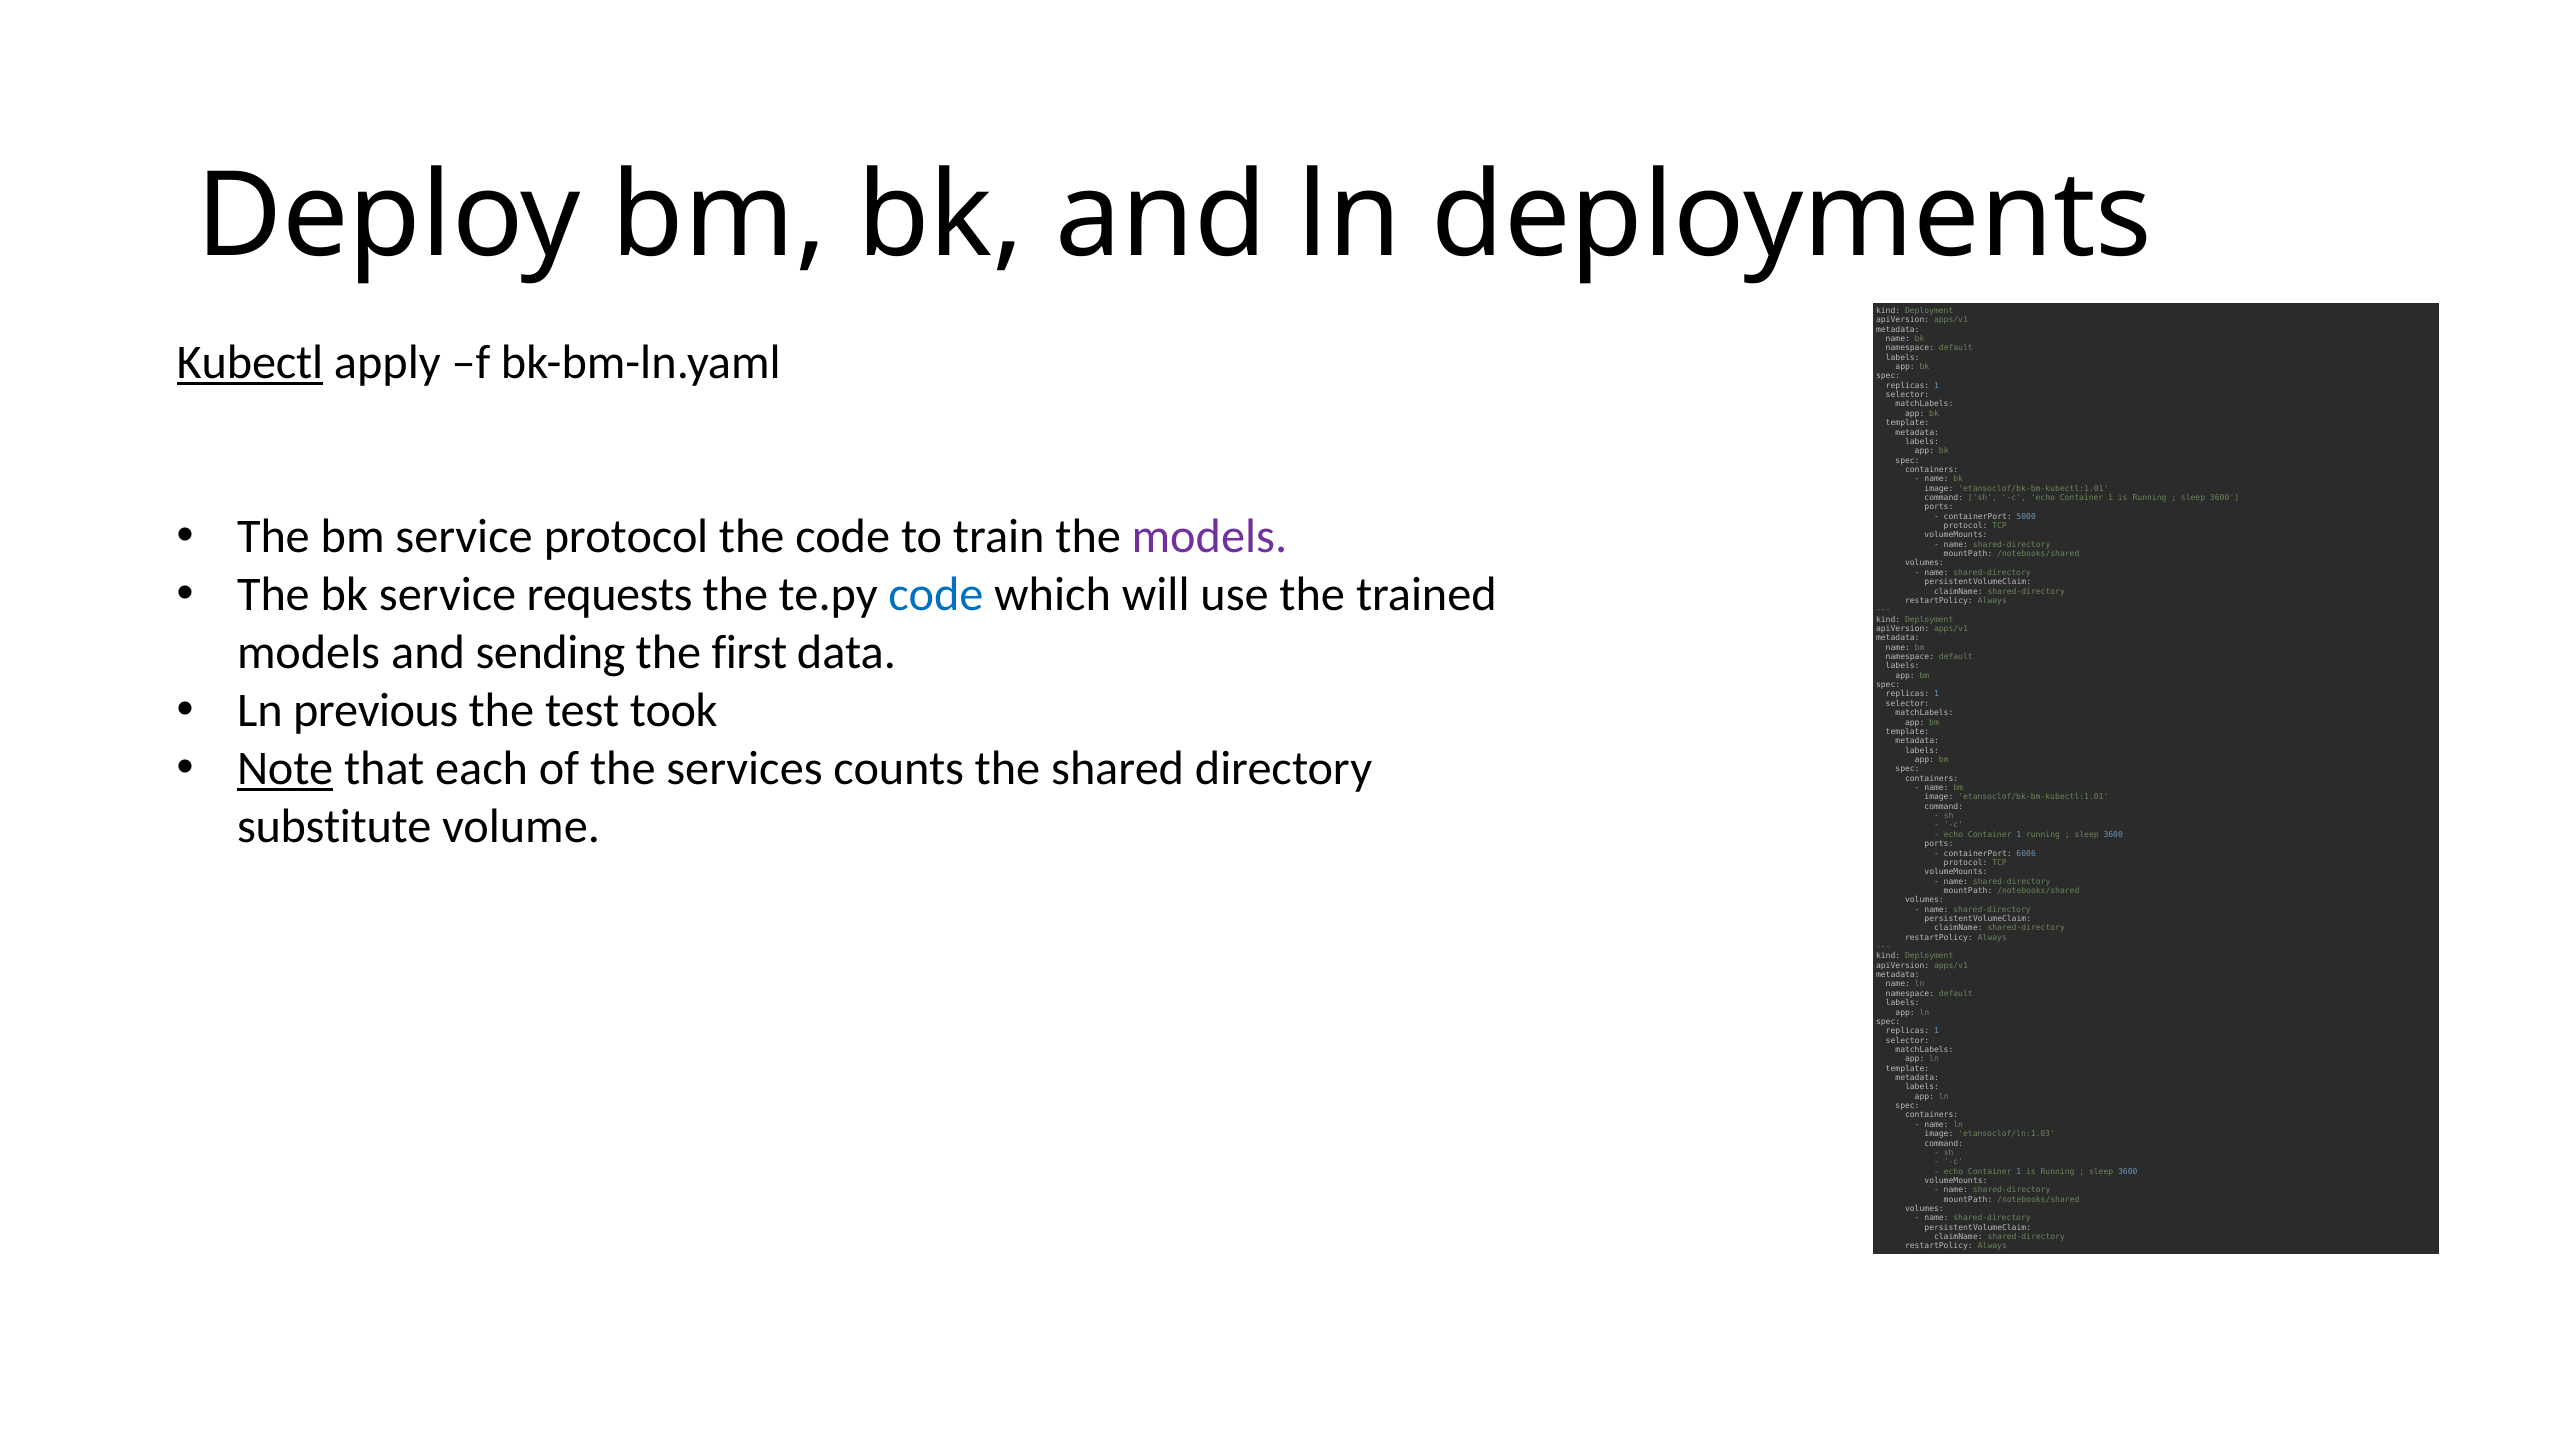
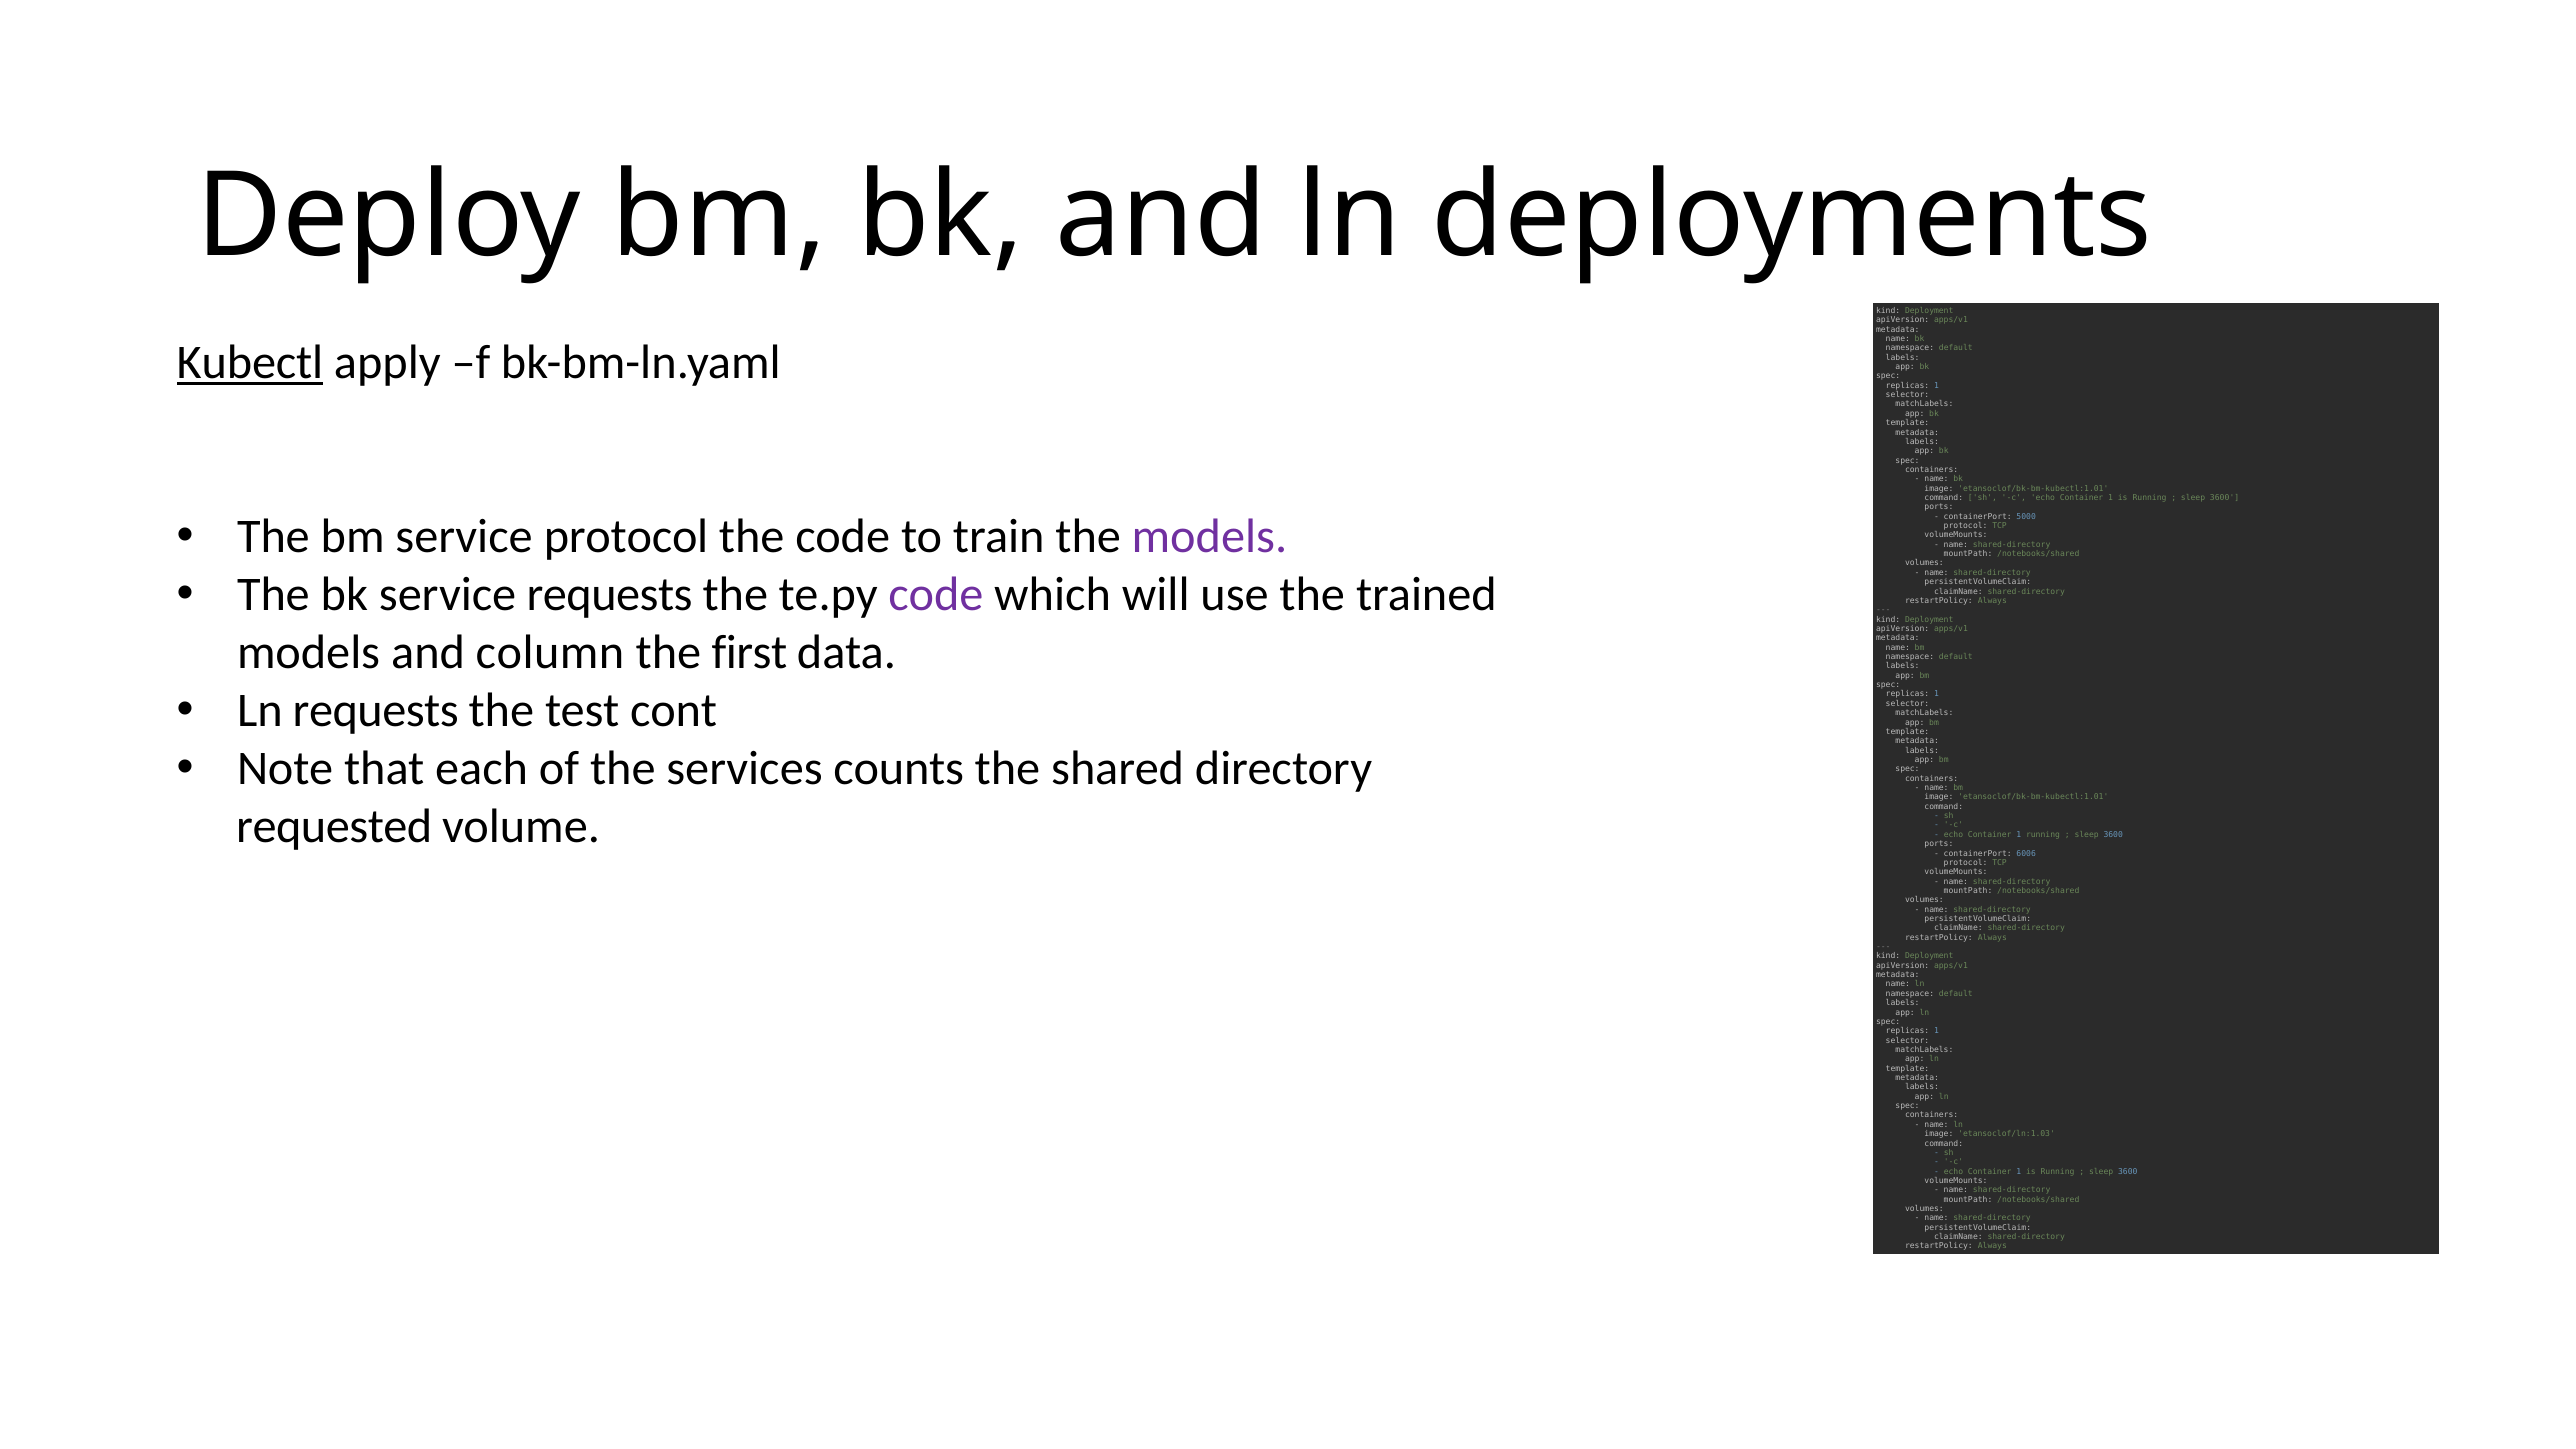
code colour: blue -> purple (936, 595)
sending: sending -> column (550, 653)
Ln previous: previous -> requests (376, 711)
took: took -> cont (674, 711)
Note underline: present -> none (285, 769)
substitute: substitute -> requested (334, 827)
